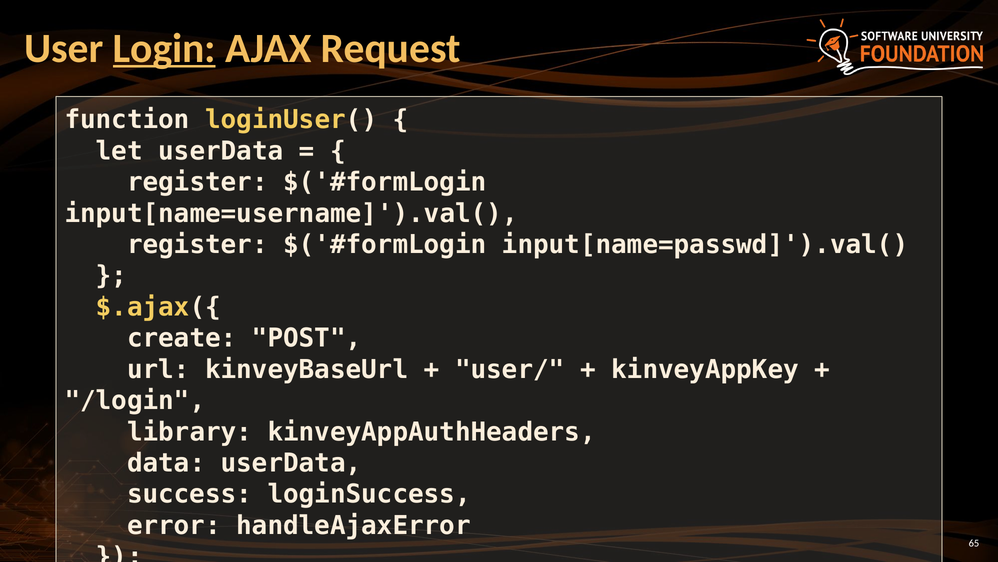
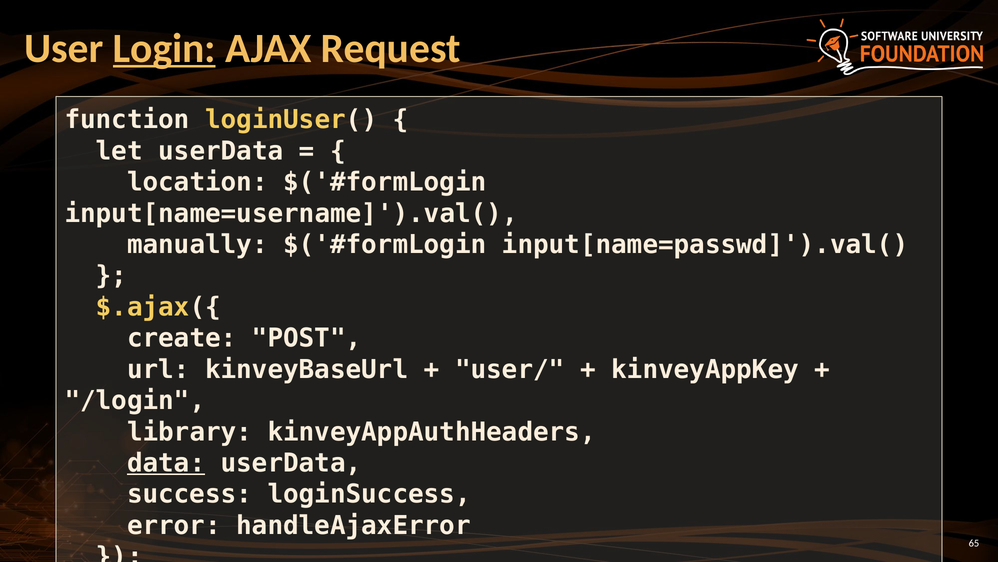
register: register -> location (197, 182)
register: register -> manually (197, 244)
data underline: none -> present (166, 463)
